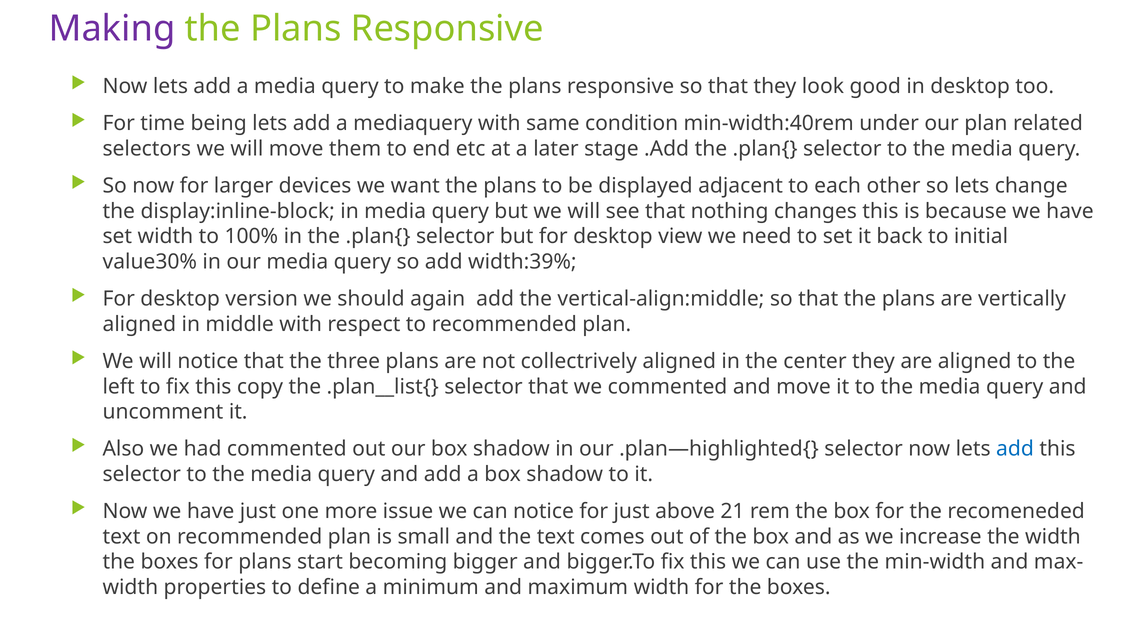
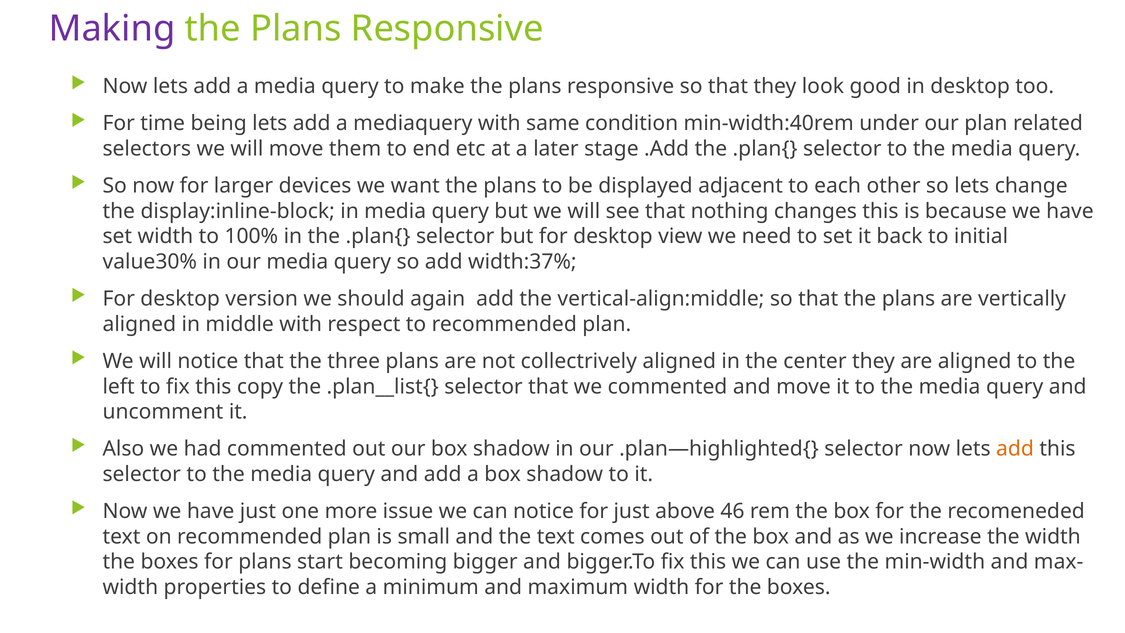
width:39%: width:39% -> width:37% (522, 262)
add colour: blue -> orange (1015, 449)
21: 21 -> 46 (732, 511)
